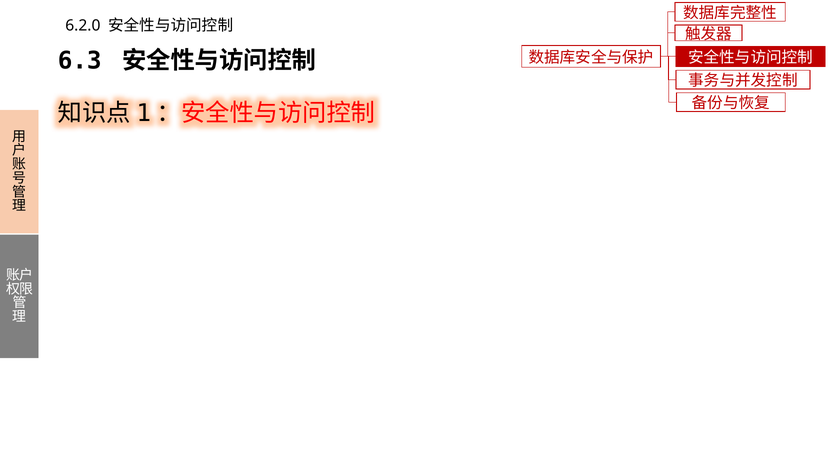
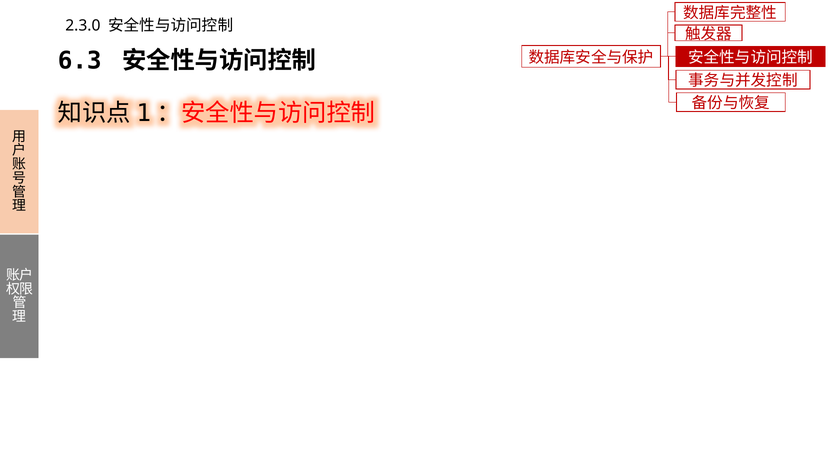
6.2.0: 6.2.0 -> 2.3.0 (83, 25)
